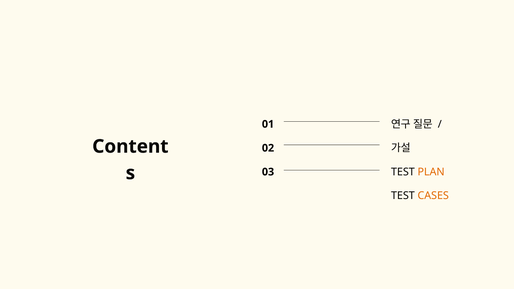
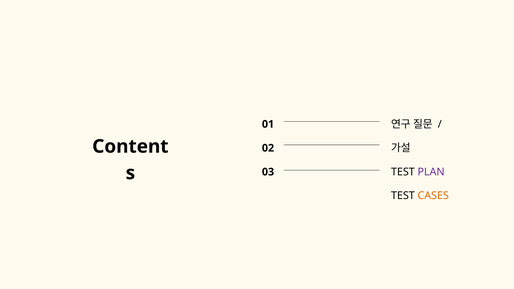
PLAN colour: orange -> purple (431, 172)
